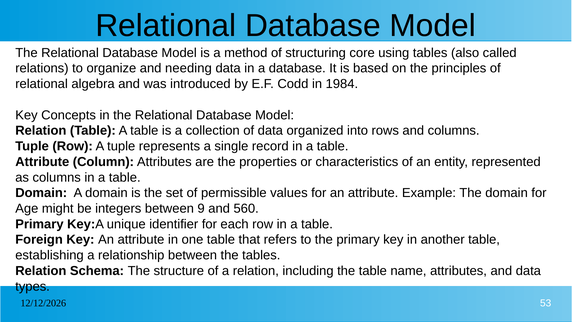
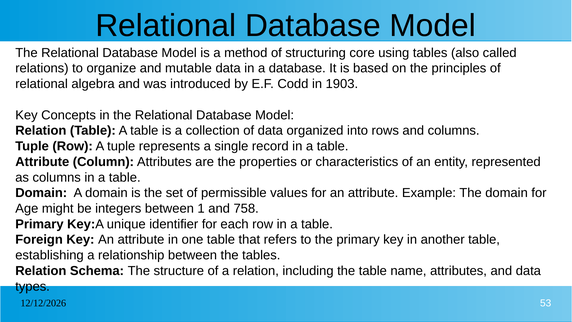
needing: needing -> mutable (188, 68)
1984: 1984 -> 1903 (342, 84)
9: 9 -> 1 (201, 208)
560: 560 -> 758 (246, 208)
